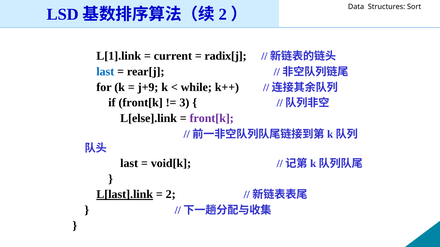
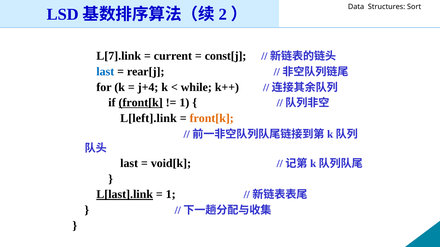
L[1].link: L[1].link -> L[7].link (119, 56)
radix[j: radix[j -> const[j (226, 56)
j+9: j+9 -> j+4 (148, 87)
front[k underline: none -> present (141, 103)
3: 3 -> 1 (184, 103)
L[else].link: L[else].link -> L[left].link (148, 119)
front[k colour: purple -> orange (212, 119)
2: 2 -> 1 (171, 195)
